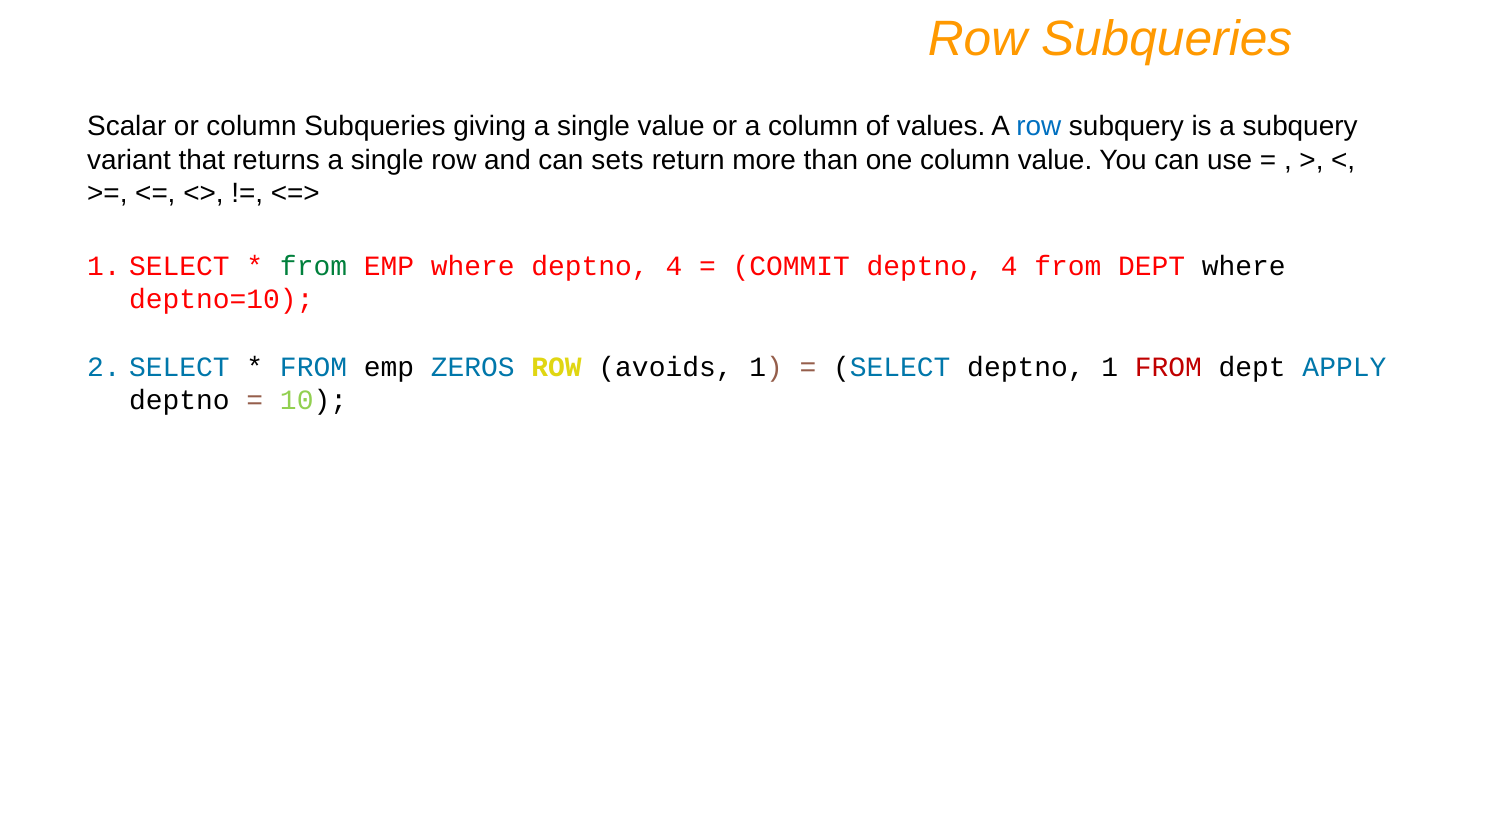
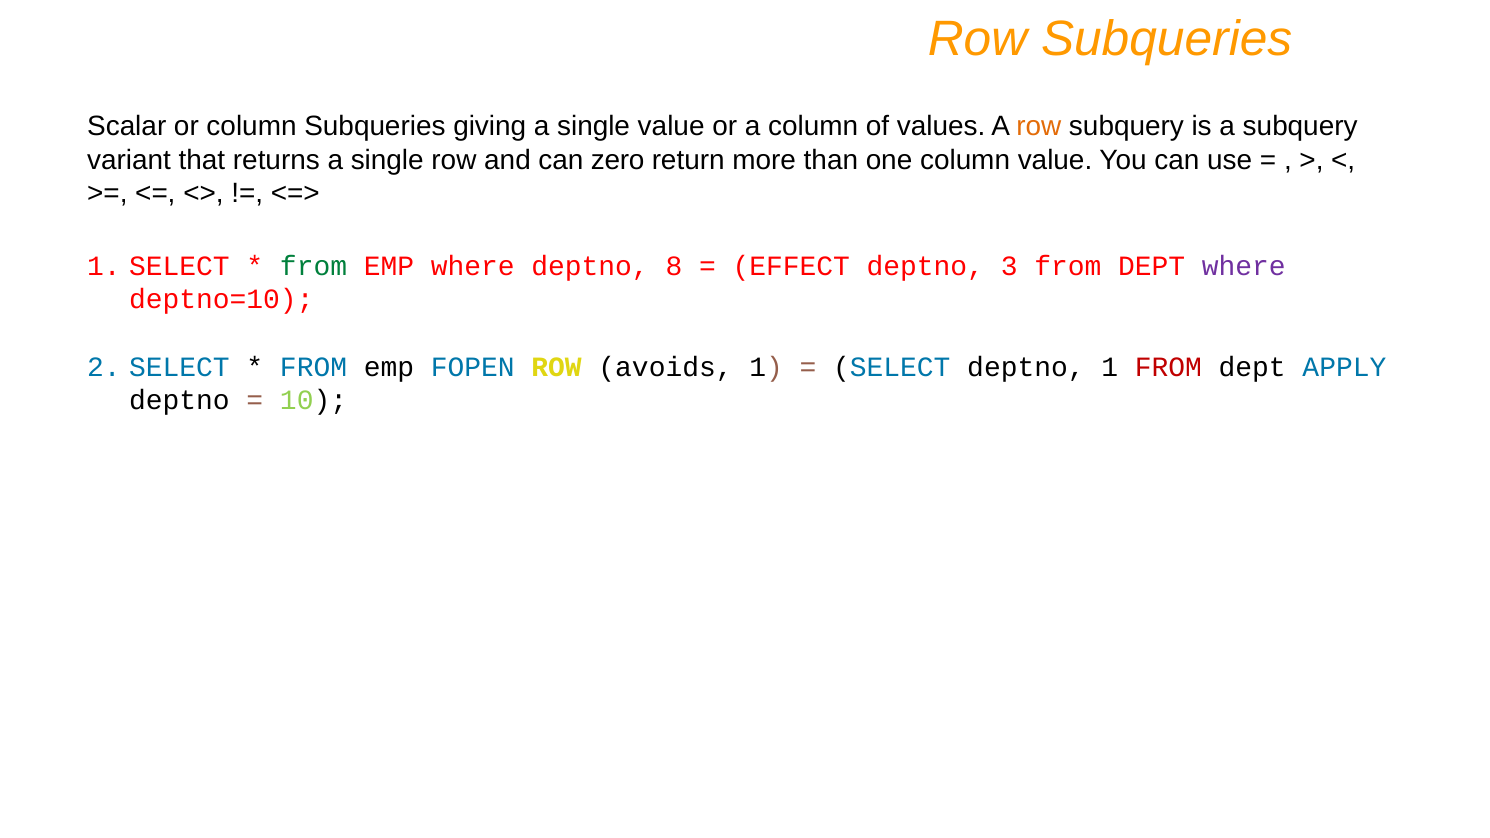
row colour: blue -> orange (1039, 127)
sets: sets -> zero (618, 160)
where deptno 4: 4 -> 8 (674, 266)
COMMIT: COMMIT -> EFFECT (791, 266)
4: 4 -> 3 (1009, 266)
where colour: black -> purple (1244, 266)
ZEROS: ZEROS -> FOPEN (473, 367)
